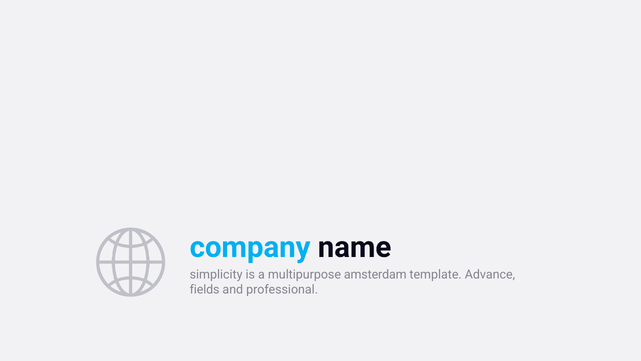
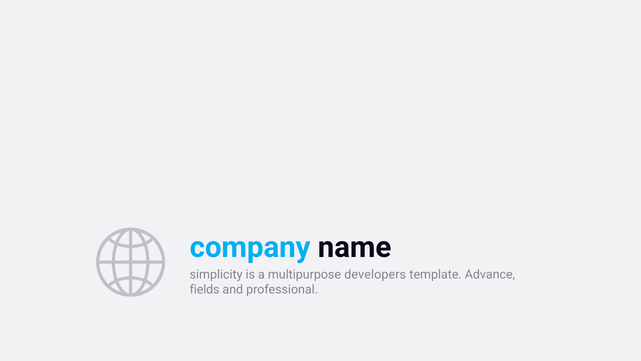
amsterdam: amsterdam -> developers (375, 274)
